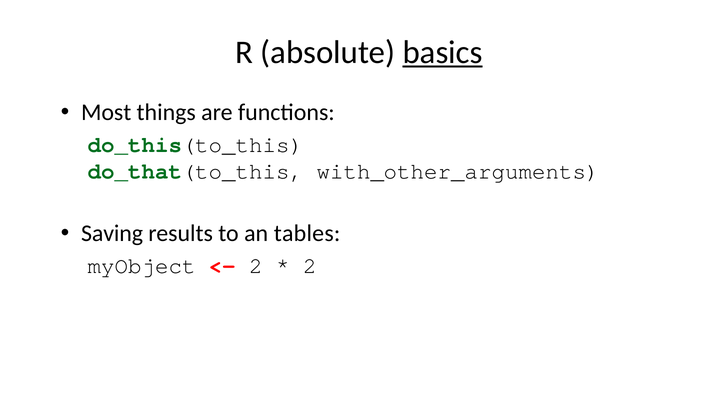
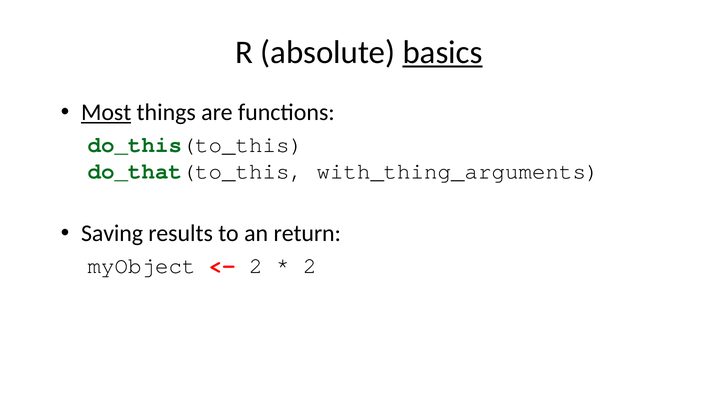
Most underline: none -> present (106, 112)
with_other_arguments: with_other_arguments -> with_thing_arguments (458, 171)
tables: tables -> return (307, 234)
